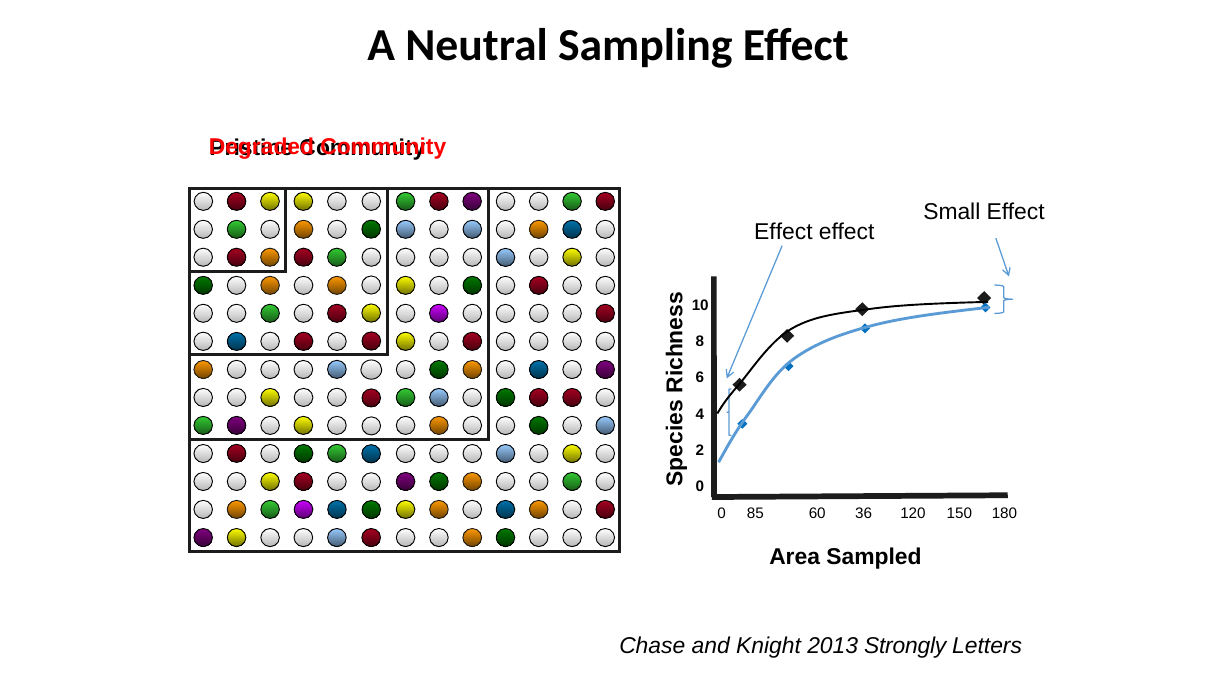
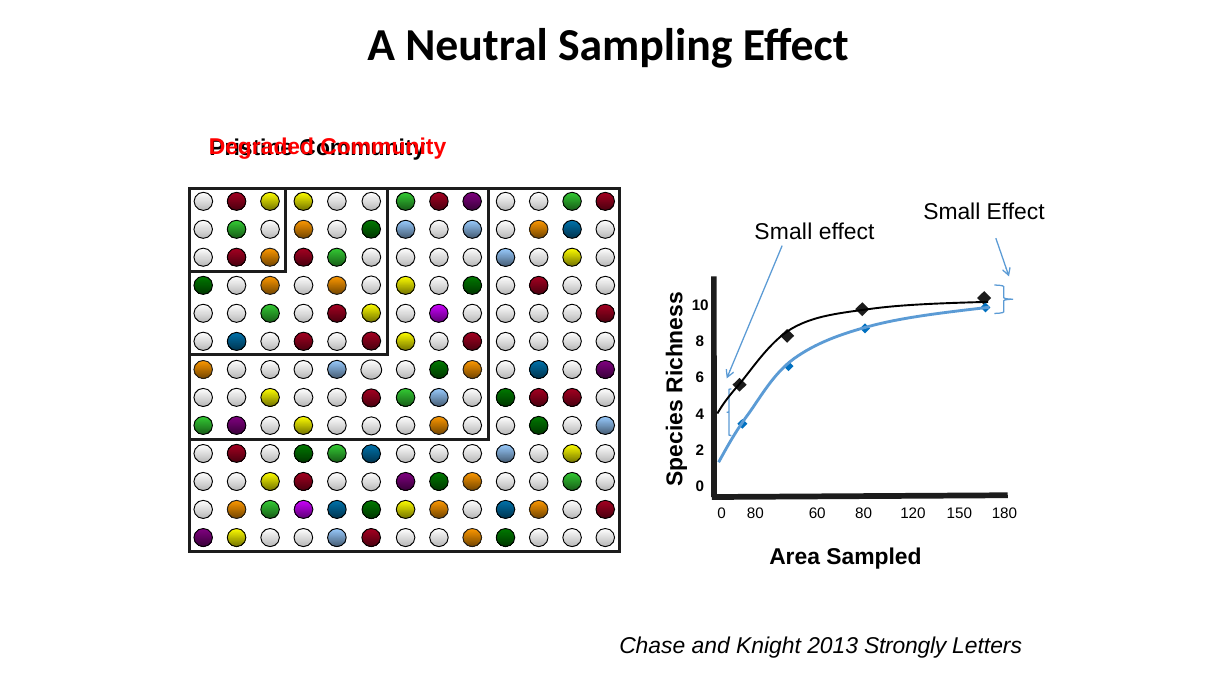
Effect: Effect -> Small (783, 232)
0 85: 85 -> 80 (755, 514)
60 36: 36 -> 80 (864, 514)
